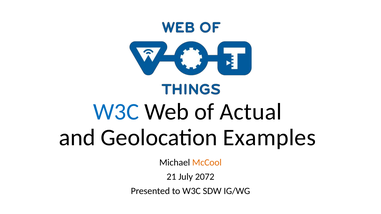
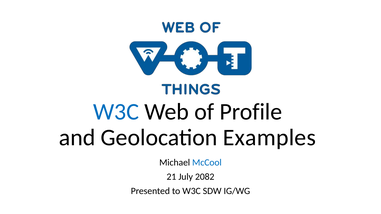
Actual: Actual -> Profile (251, 112)
McCool colour: orange -> blue (207, 163)
2072: 2072 -> 2082 (205, 177)
